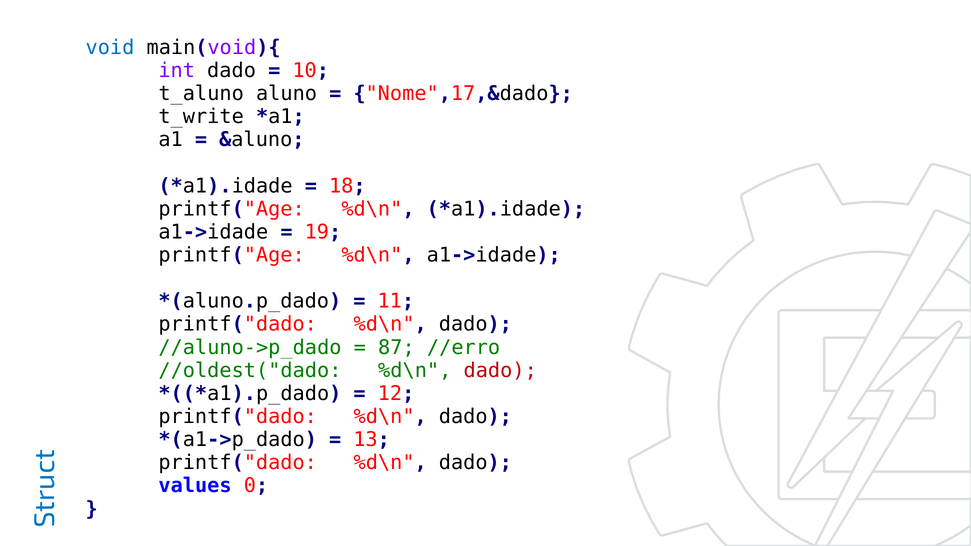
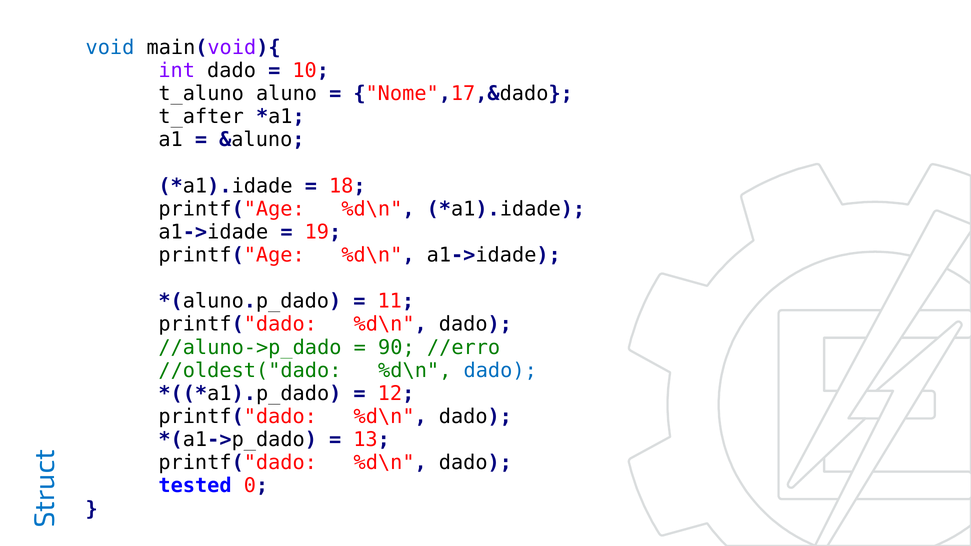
t_write: t_write -> t_after (201, 117)
87: 87 -> 90 (396, 347)
dado colour: red -> blue (500, 371)
values: values -> tested (195, 486)
